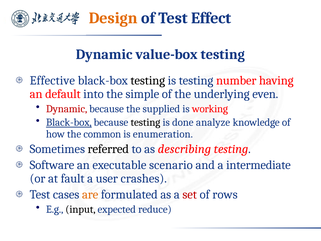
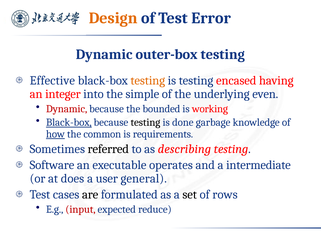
Effect: Effect -> Error (211, 18)
value-box: value-box -> outer-box (167, 54)
testing colour: black -> orange (148, 80)
number: number -> encased (236, 80)
default: default -> integer (63, 94)
supplied: supplied -> bounded (161, 109)
analyze: analyze -> garbage (213, 122)
how underline: none -> present (55, 134)
enumeration: enumeration -> requirements (163, 134)
scenario: scenario -> operates (171, 165)
fault: fault -> does (73, 178)
crashes: crashes -> general (144, 178)
are colour: orange -> black (90, 194)
set colour: red -> black (190, 194)
input colour: black -> red (80, 209)
